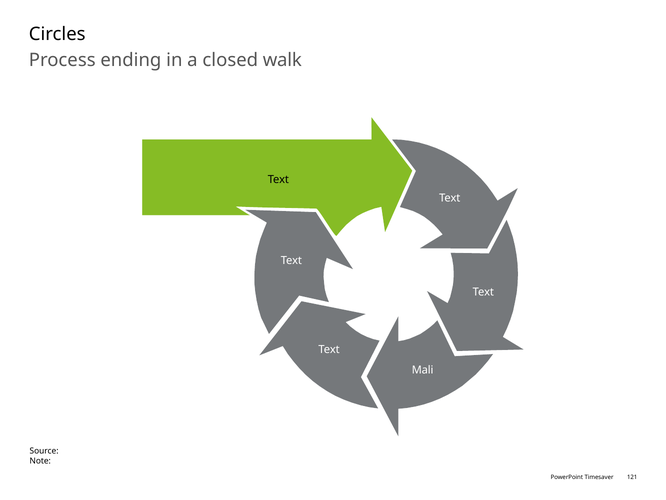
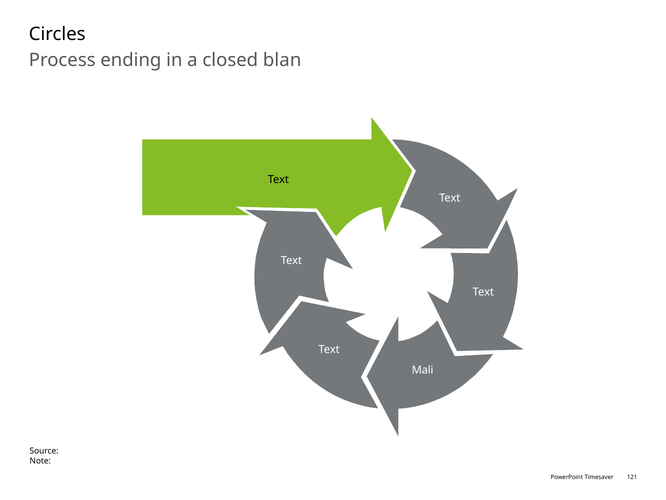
walk: walk -> blan (282, 60)
